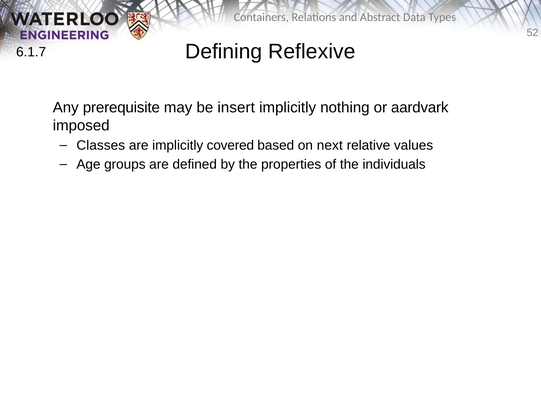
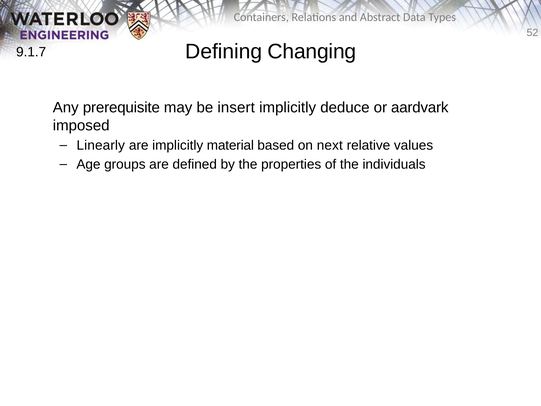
Reflexive: Reflexive -> Changing (312, 52)
6.1.7: 6.1.7 -> 9.1.7 (31, 52)
nothing: nothing -> deduce (345, 107)
Classes: Classes -> Linearly (101, 145)
covered: covered -> material (230, 145)
